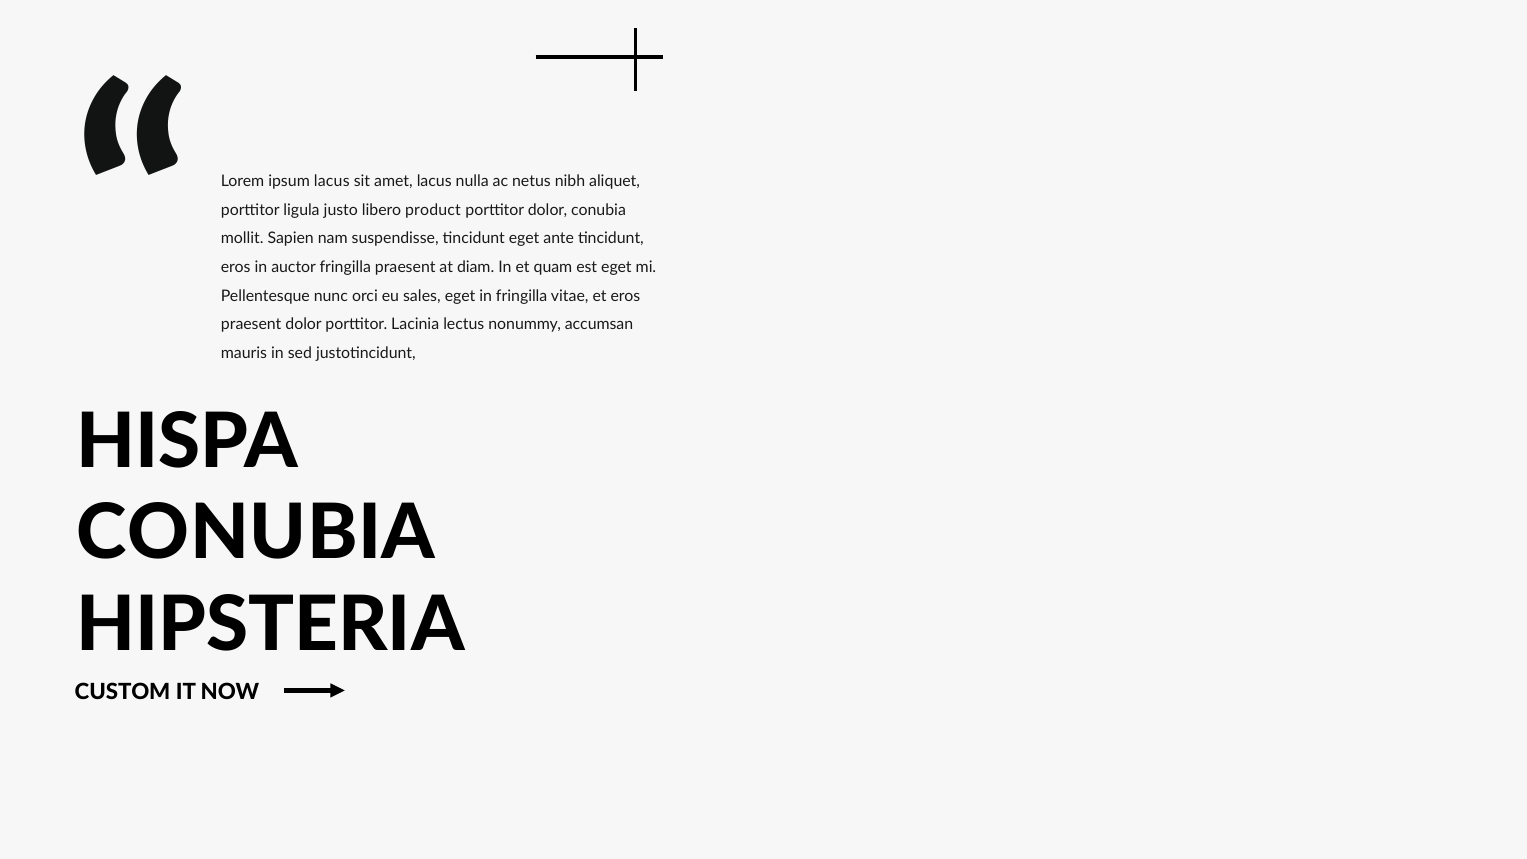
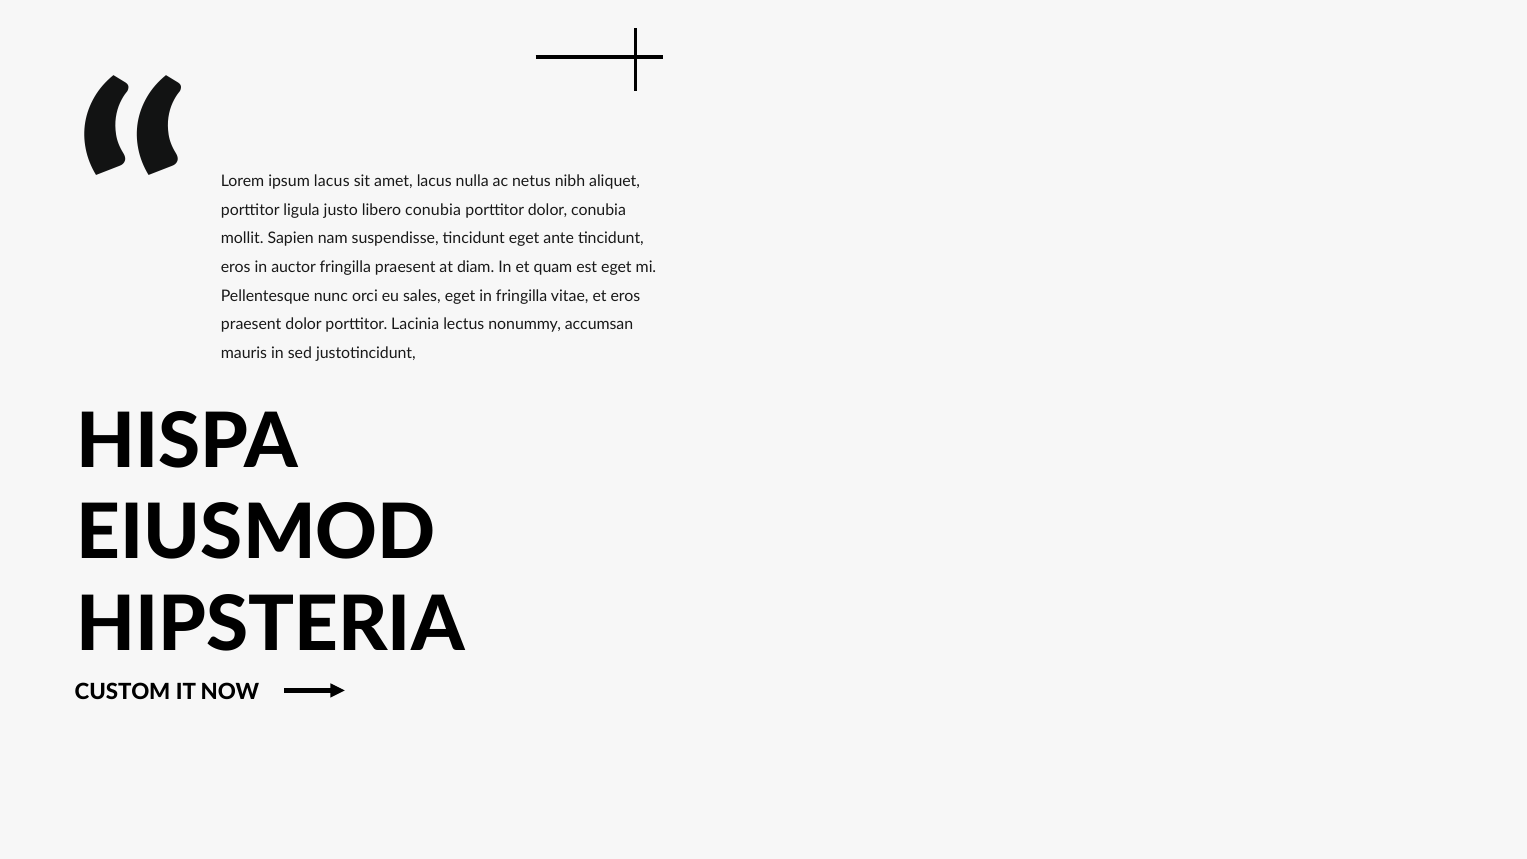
libero product: product -> conubia (433, 210)
CONUBIA: CONUBIA -> EIUSMOD (256, 534)
